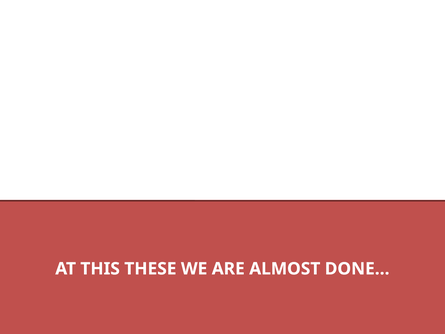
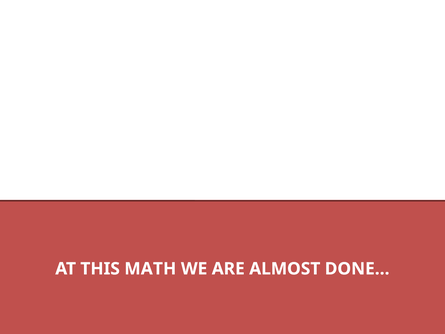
THESE: THESE -> MATH (150, 269)
